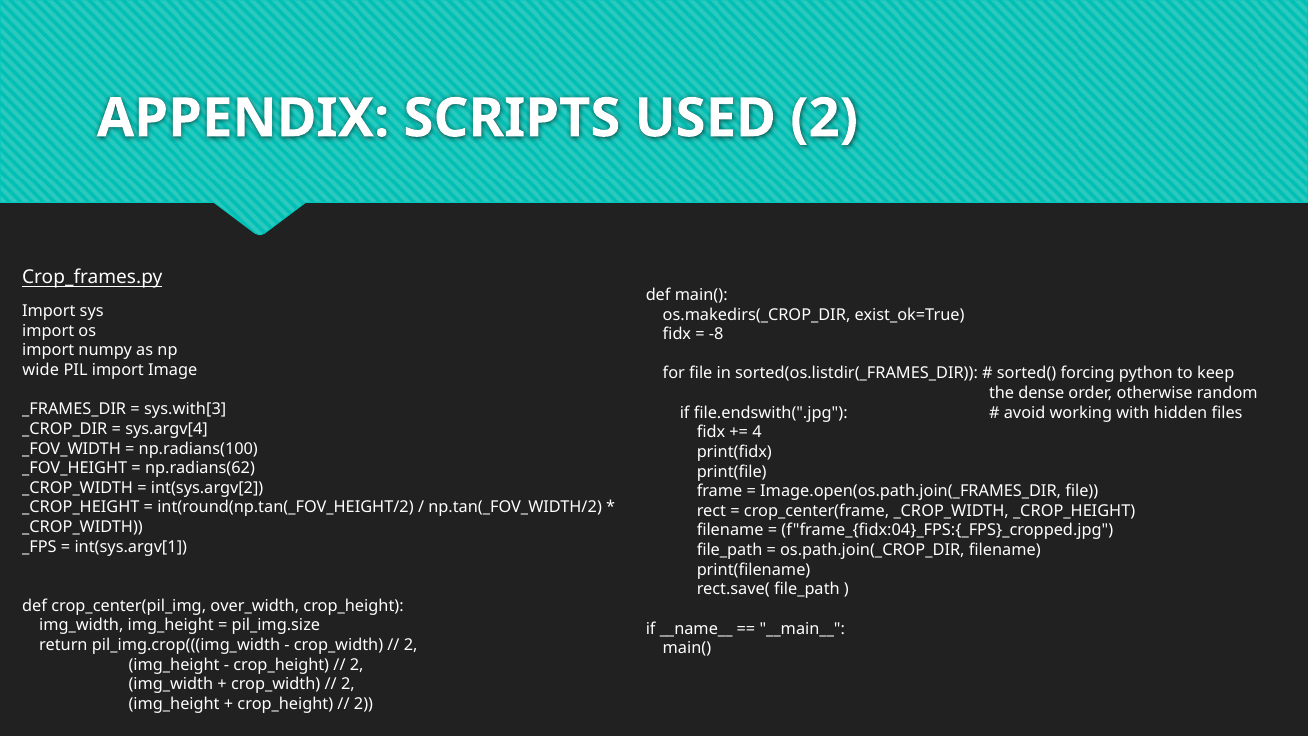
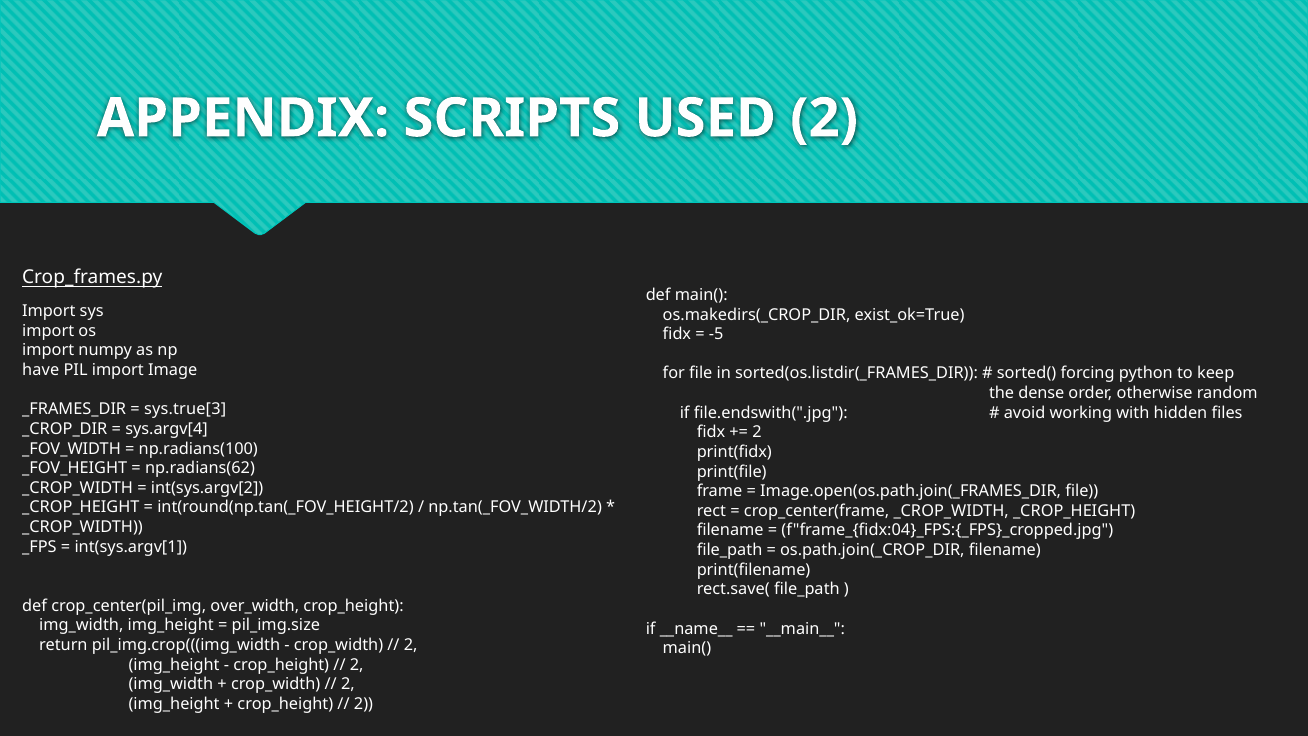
-8: -8 -> -5 (716, 334)
wide: wide -> have (41, 370)
sys.with[3: sys.with[3 -> sys.true[3 (185, 409)
4: 4 -> 2 (757, 432)
